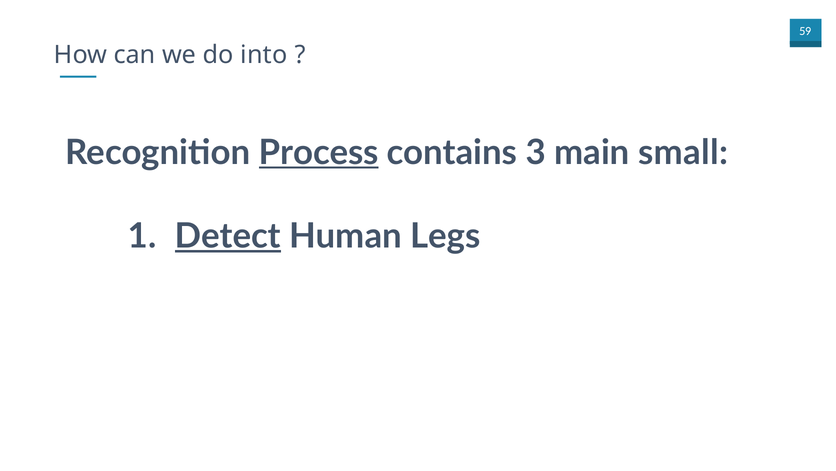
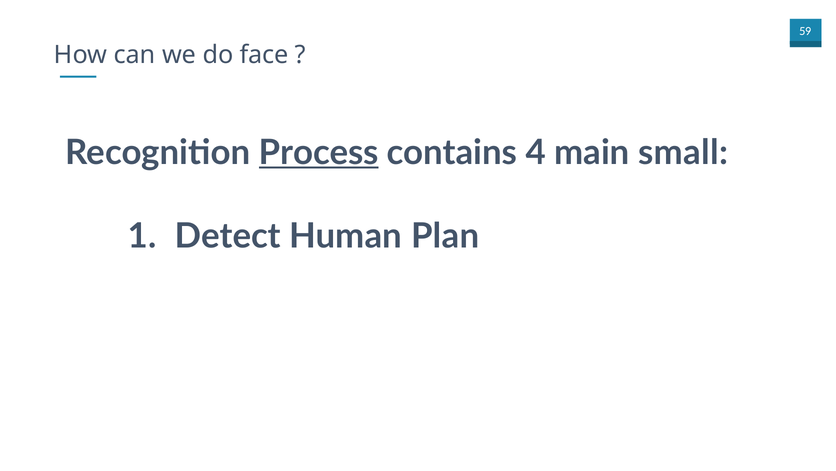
into: into -> face (264, 55)
3: 3 -> 4 (536, 152)
Detect underline: present -> none (228, 236)
Legs: Legs -> Plan (445, 236)
